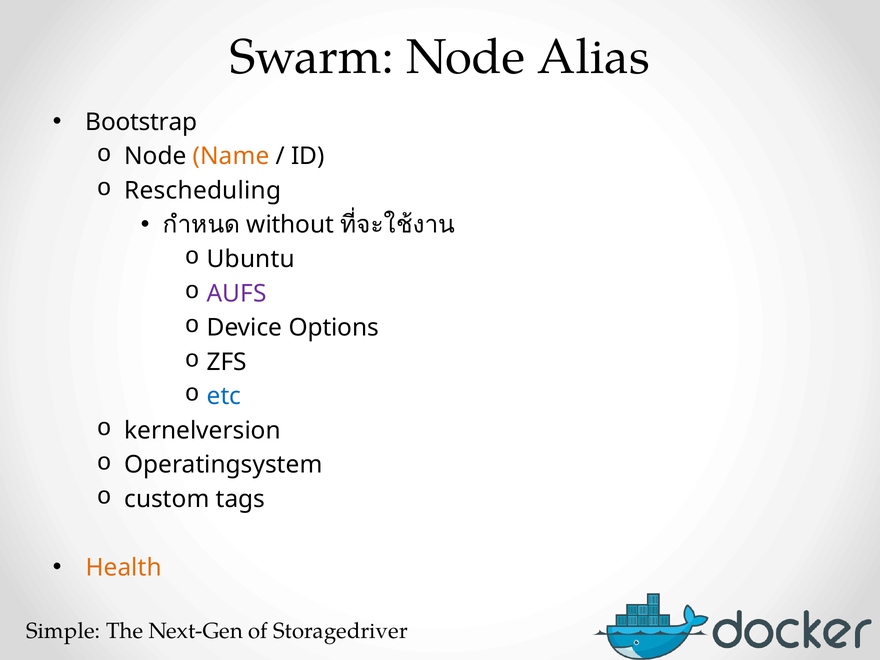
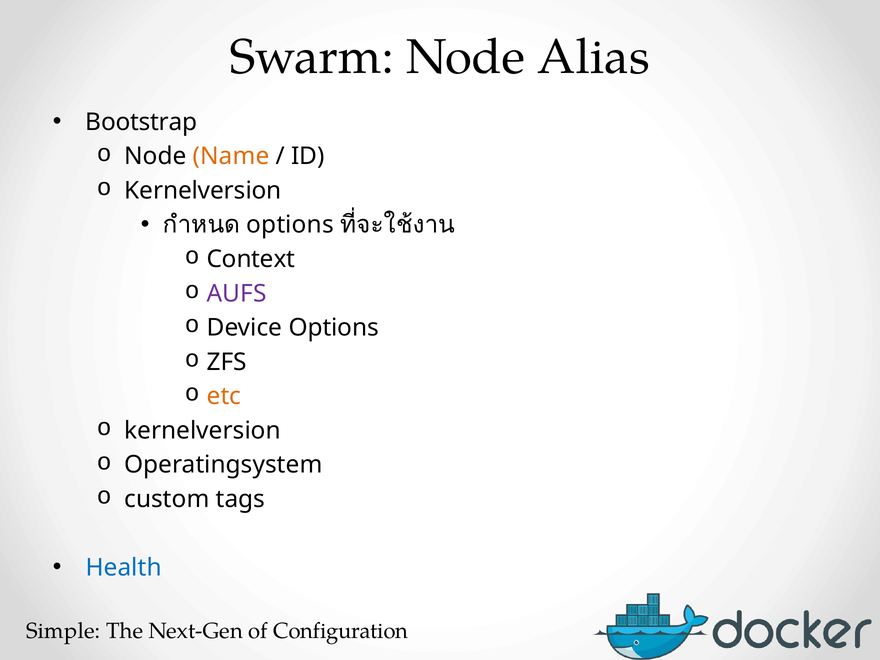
Rescheduling: Rescheduling -> Kernelversion (203, 191)
without: without -> options (290, 225)
Ubuntu: Ubuntu -> Context (251, 259)
etc colour: blue -> orange (224, 396)
Health colour: orange -> blue (124, 568)
Storagedriver: Storagedriver -> Configuration (341, 631)
